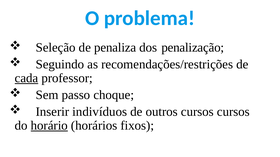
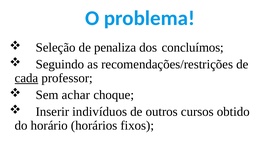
penalização: penalização -> concluímos (193, 48)
passo: passo -> achar (76, 95)
cursos cursos: cursos -> obtido (233, 112)
horário underline: present -> none (49, 126)
